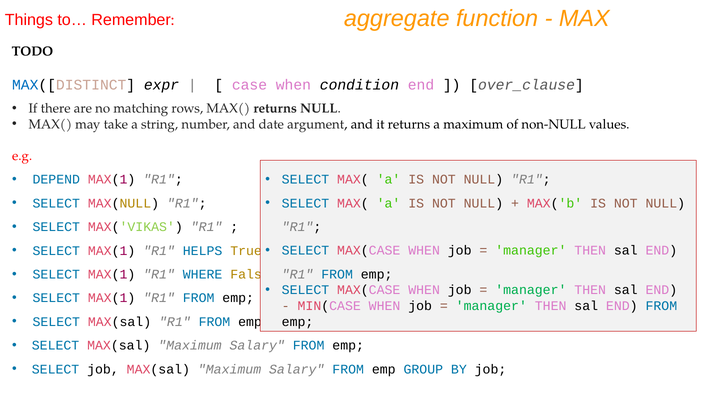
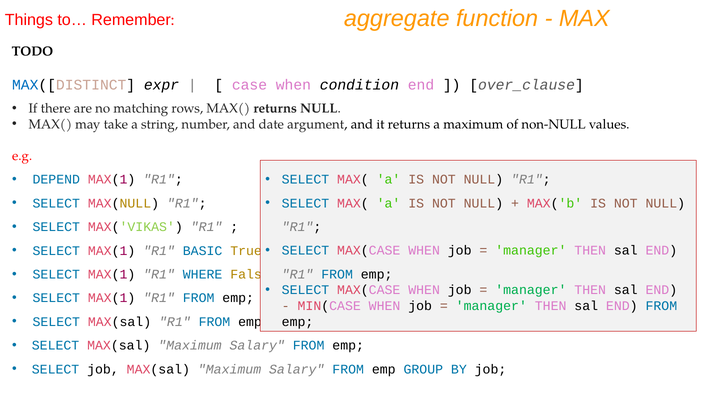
HELPS: HELPS -> BASIC (203, 251)
